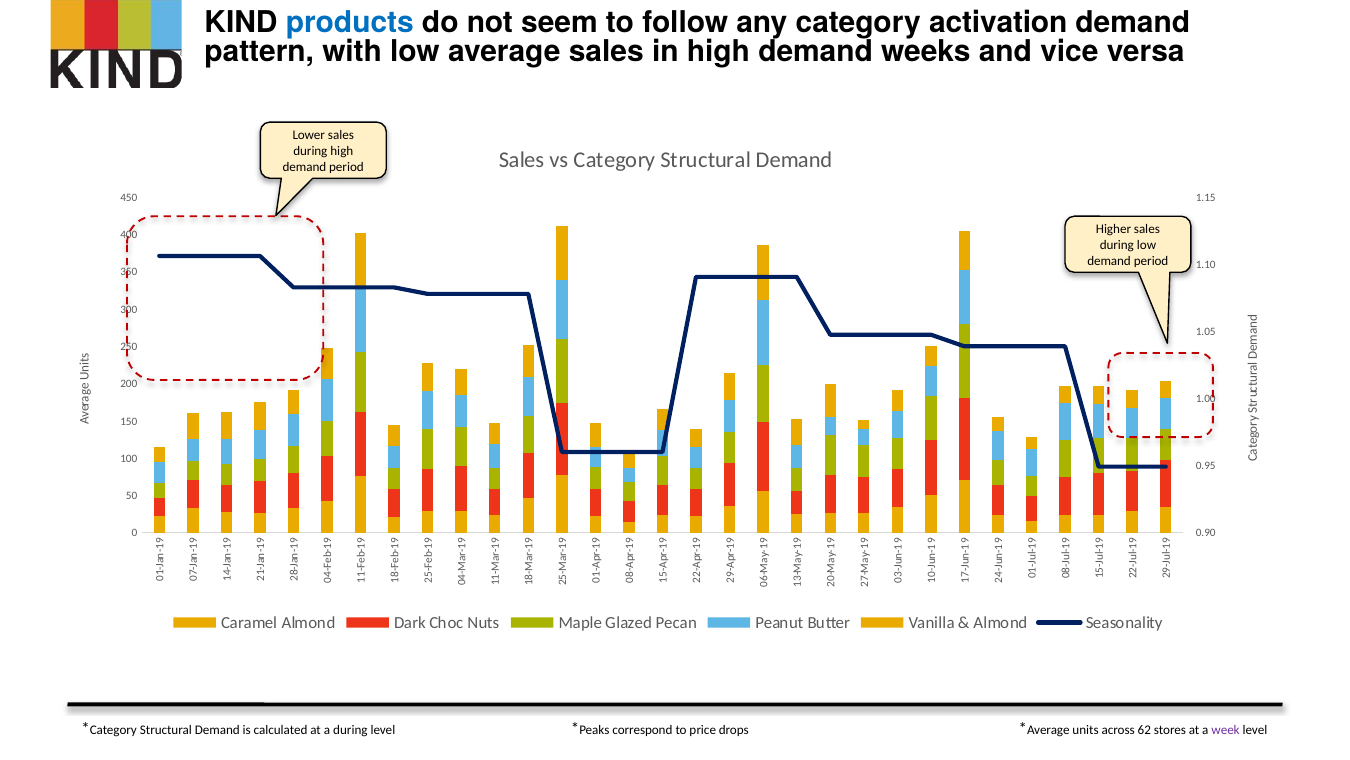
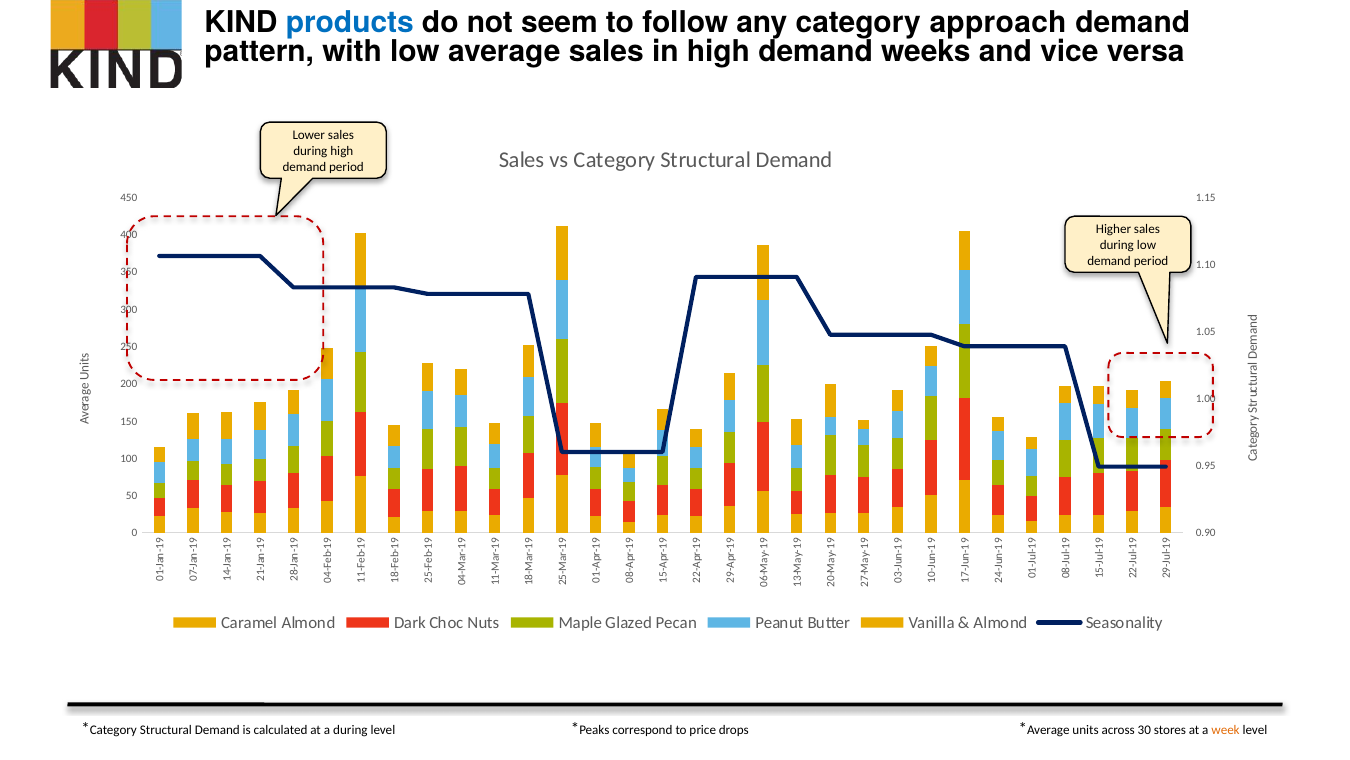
activation: activation -> approach (998, 22)
62: 62 -> 30 (1144, 730)
week colour: purple -> orange (1226, 730)
